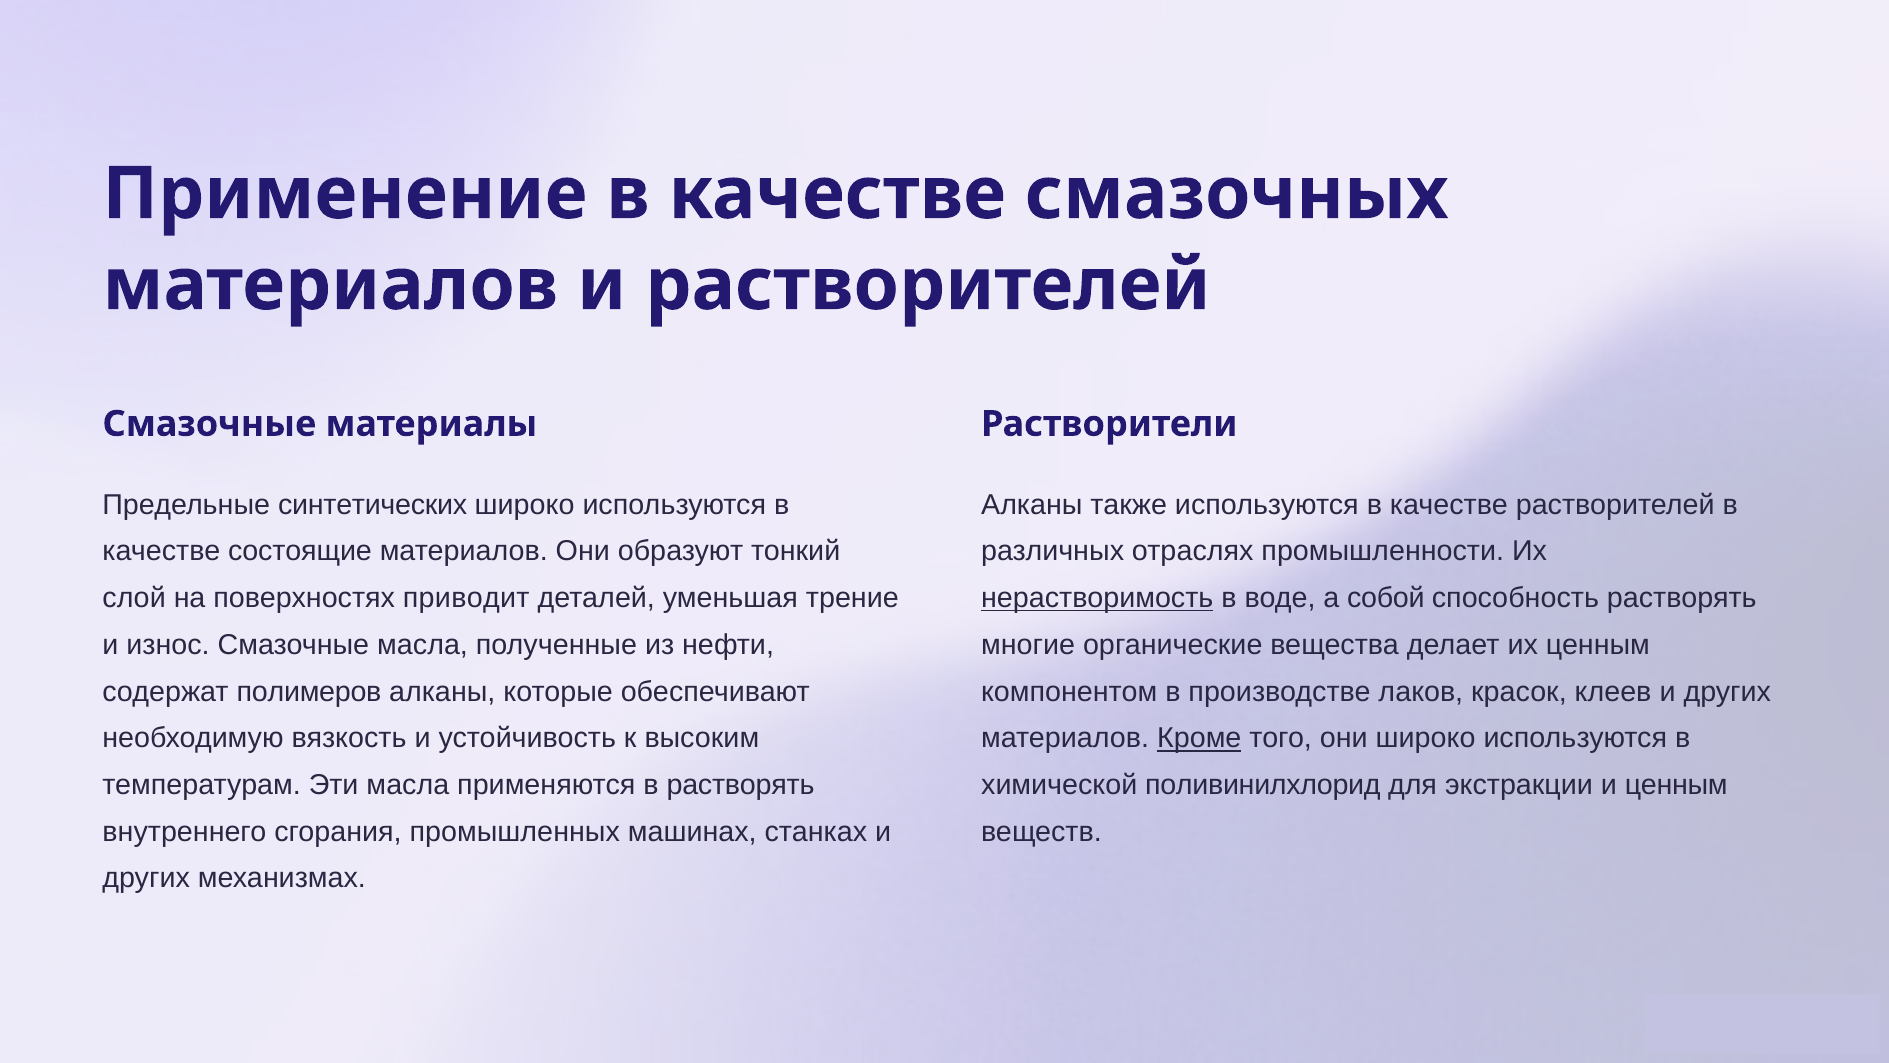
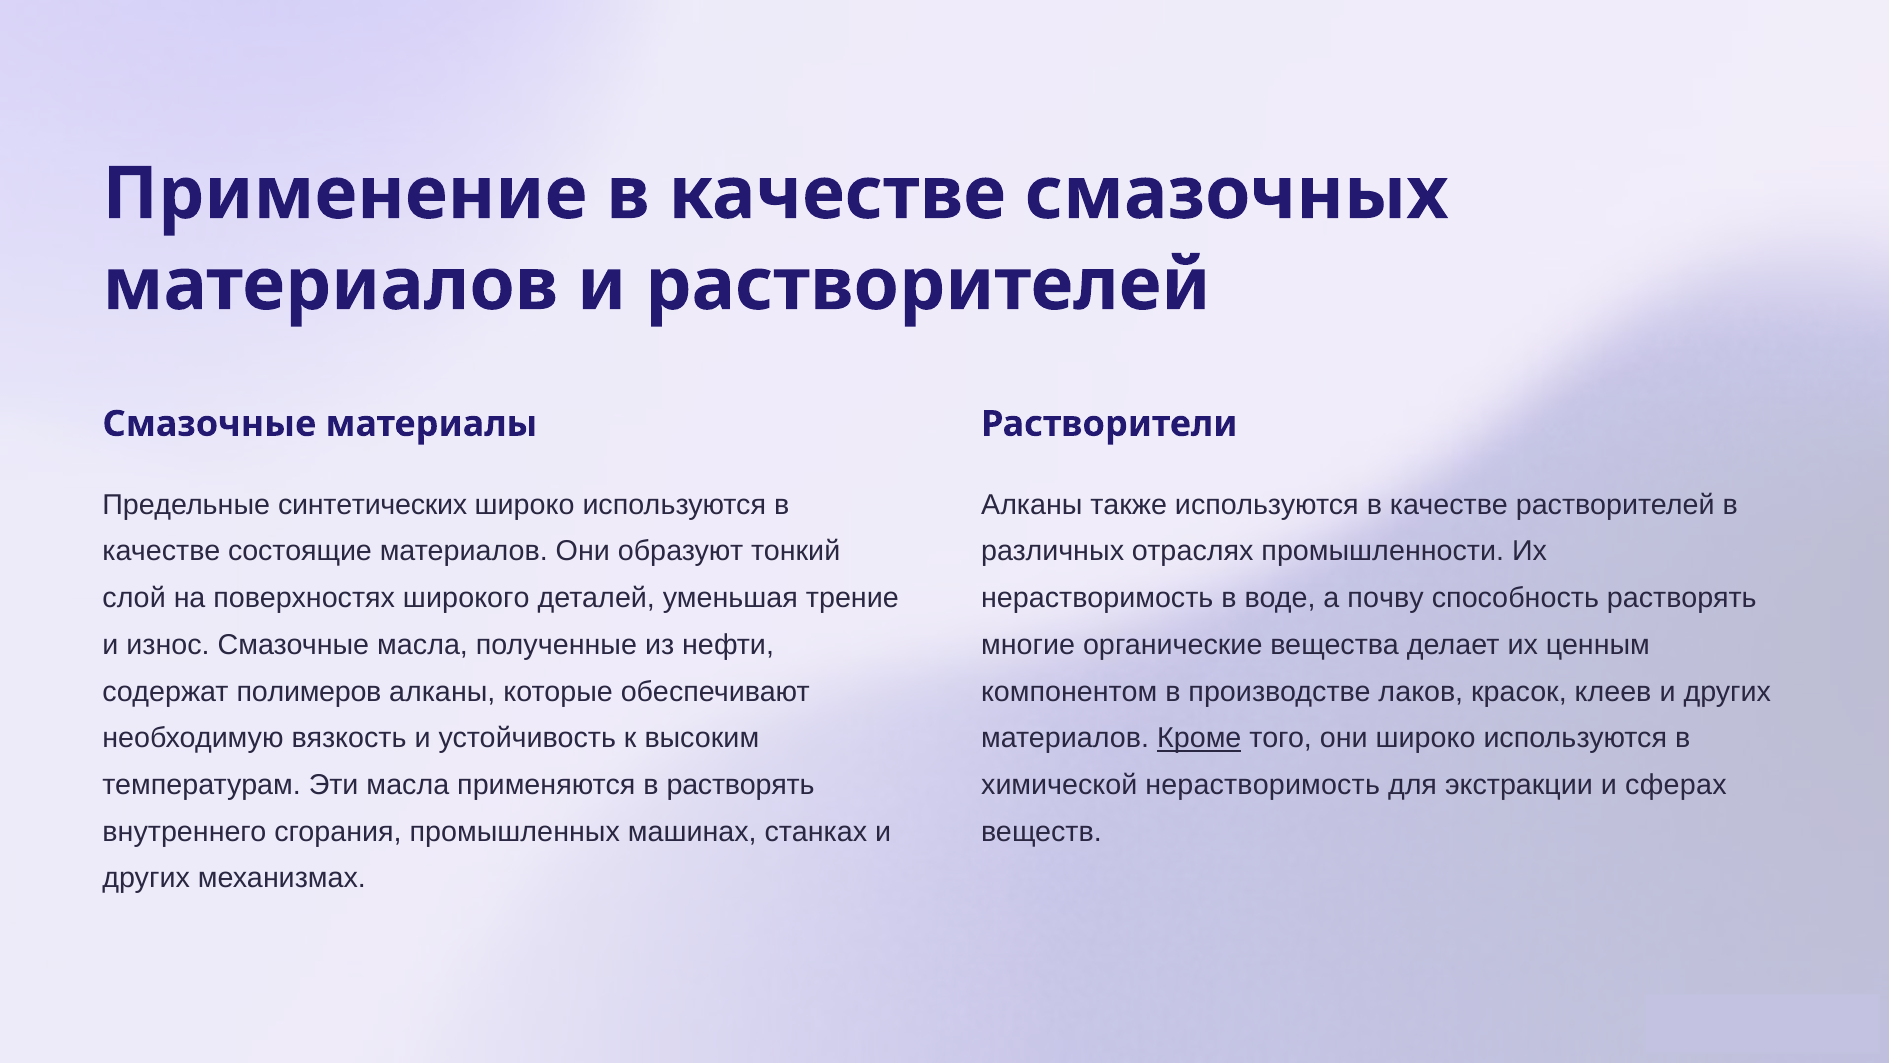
приводит: приводит -> широкого (466, 598)
нерастворимость underline: present -> none (1097, 598)
собой: собой -> почву (1386, 598)
химической поливинилхлорид: поливинилхлорид -> нерастворимость (1263, 785)
и ценным: ценным -> сферах (1676, 785)
